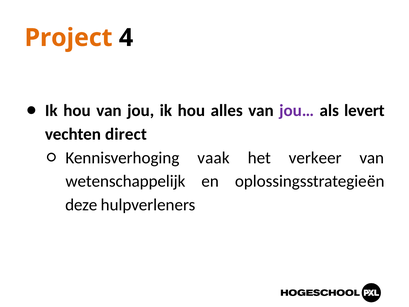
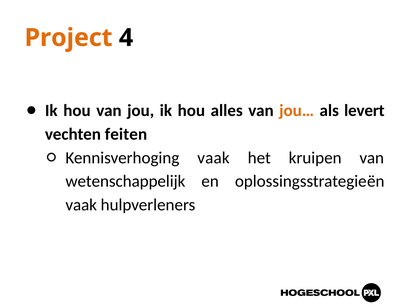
jou… colour: purple -> orange (297, 111)
direct: direct -> feiten (126, 134)
verkeer: verkeer -> kruipen (315, 158)
deze: deze -> vaak (81, 205)
